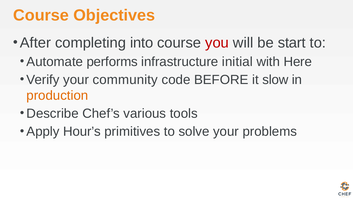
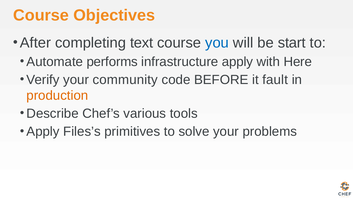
into: into -> text (142, 43)
you colour: red -> blue (217, 43)
infrastructure initial: initial -> apply (237, 62)
slow: slow -> fault (275, 80)
Hour’s: Hour’s -> Files’s (82, 132)
